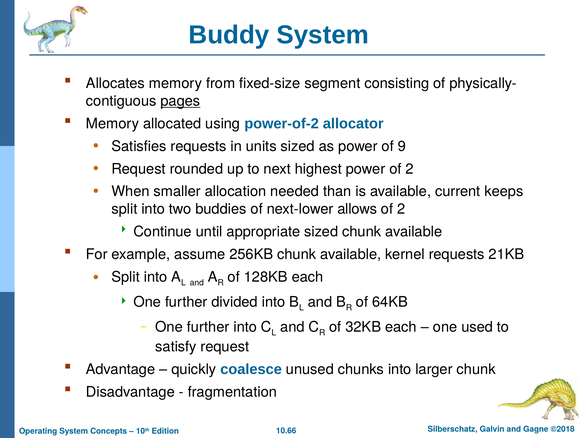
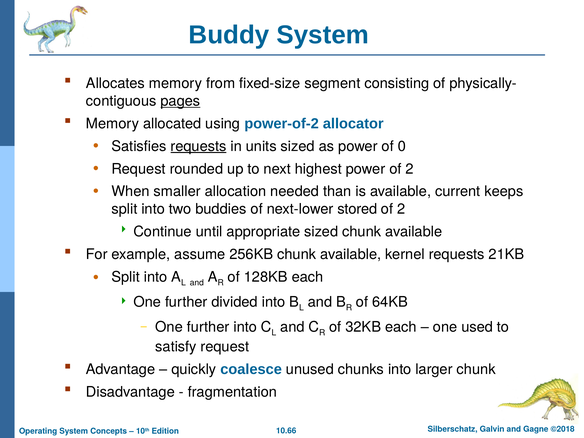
requests underline: none -> present (199, 146)
9: 9 -> 0 (402, 146)
allows: allows -> stored (357, 209)
